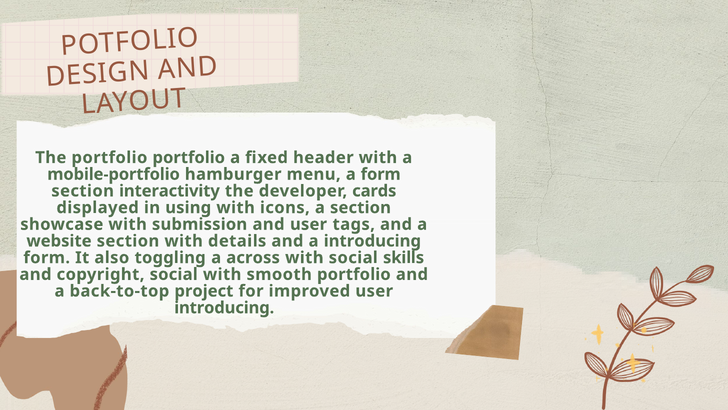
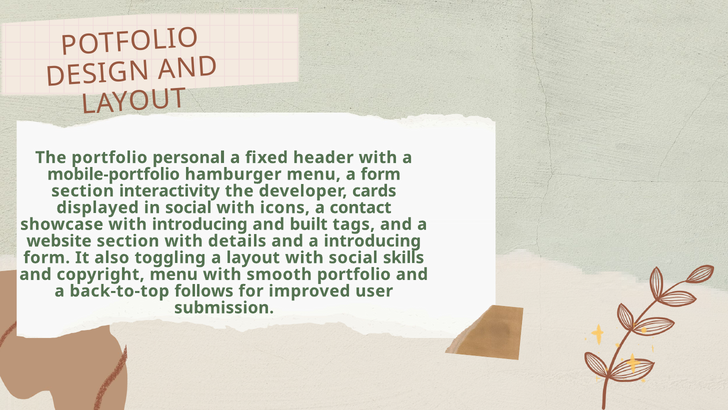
portfolio portfolio: portfolio -> personal (189, 157)
in using: using -> social (188, 207)
a section: section -> contact (361, 207)
with submission: submission -> introducing (200, 224)
and user: user -> built (309, 224)
across: across -> layout (253, 257)
copyright social: social -> menu (174, 274)
project: project -> follows (204, 291)
introducing: introducing -> submission (224, 307)
